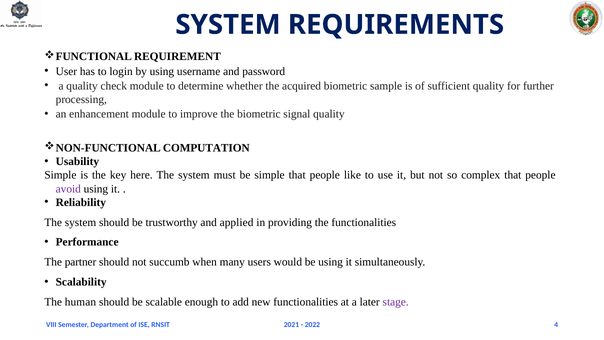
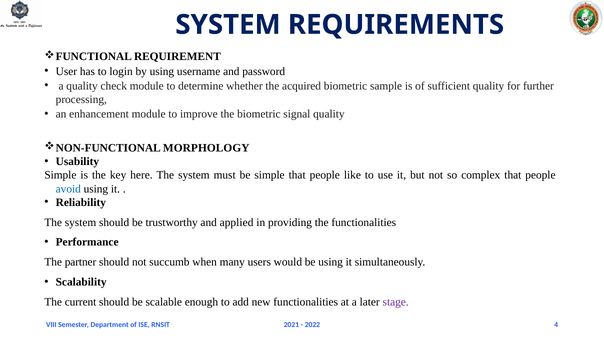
COMPUTATION: COMPUTATION -> MORPHOLOGY (206, 148)
avoid colour: purple -> blue (68, 189)
human: human -> current (81, 302)
